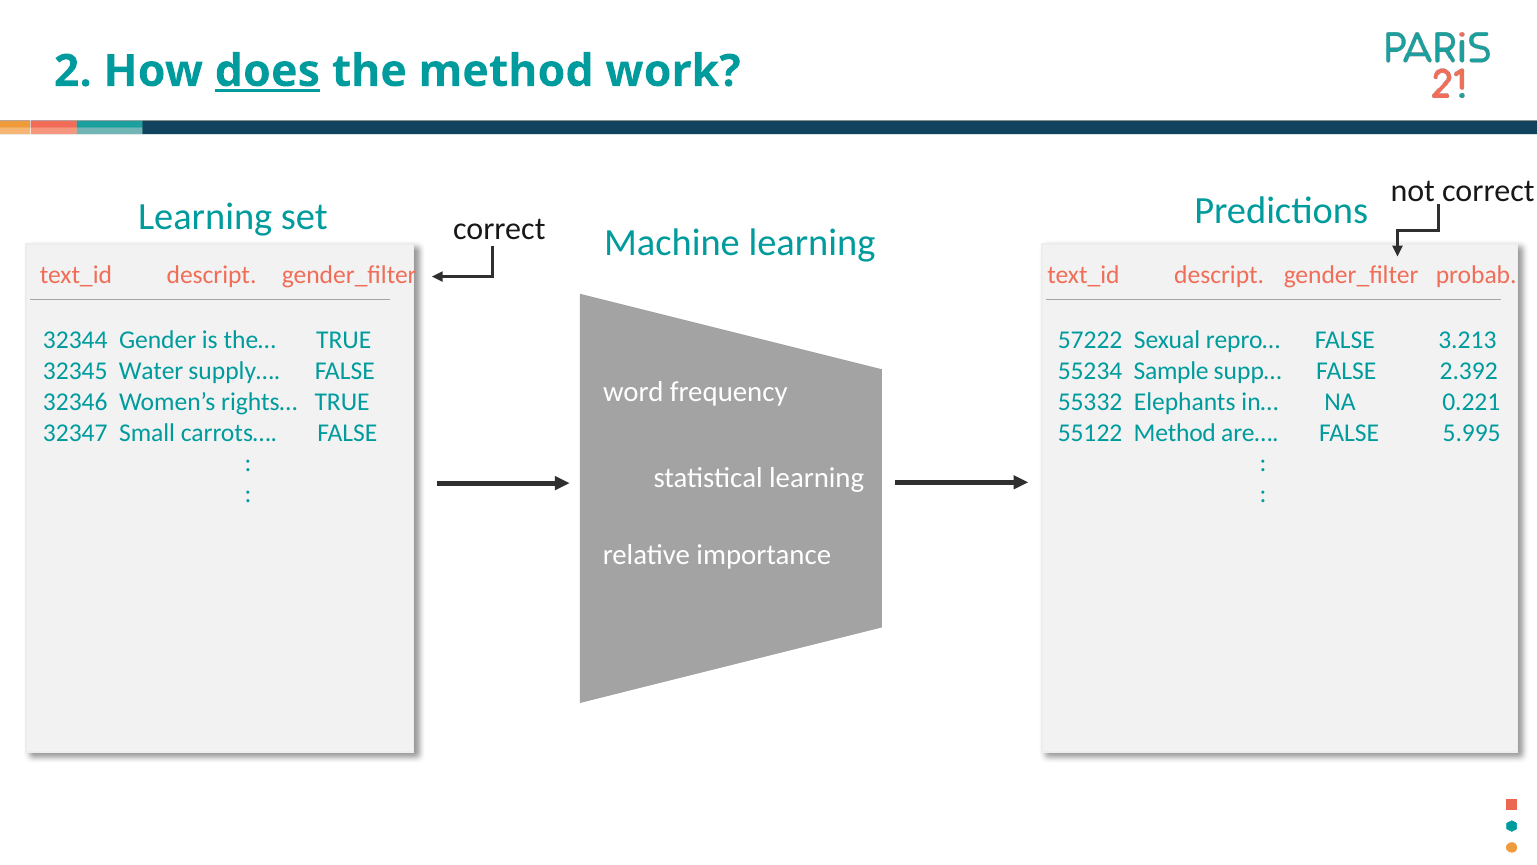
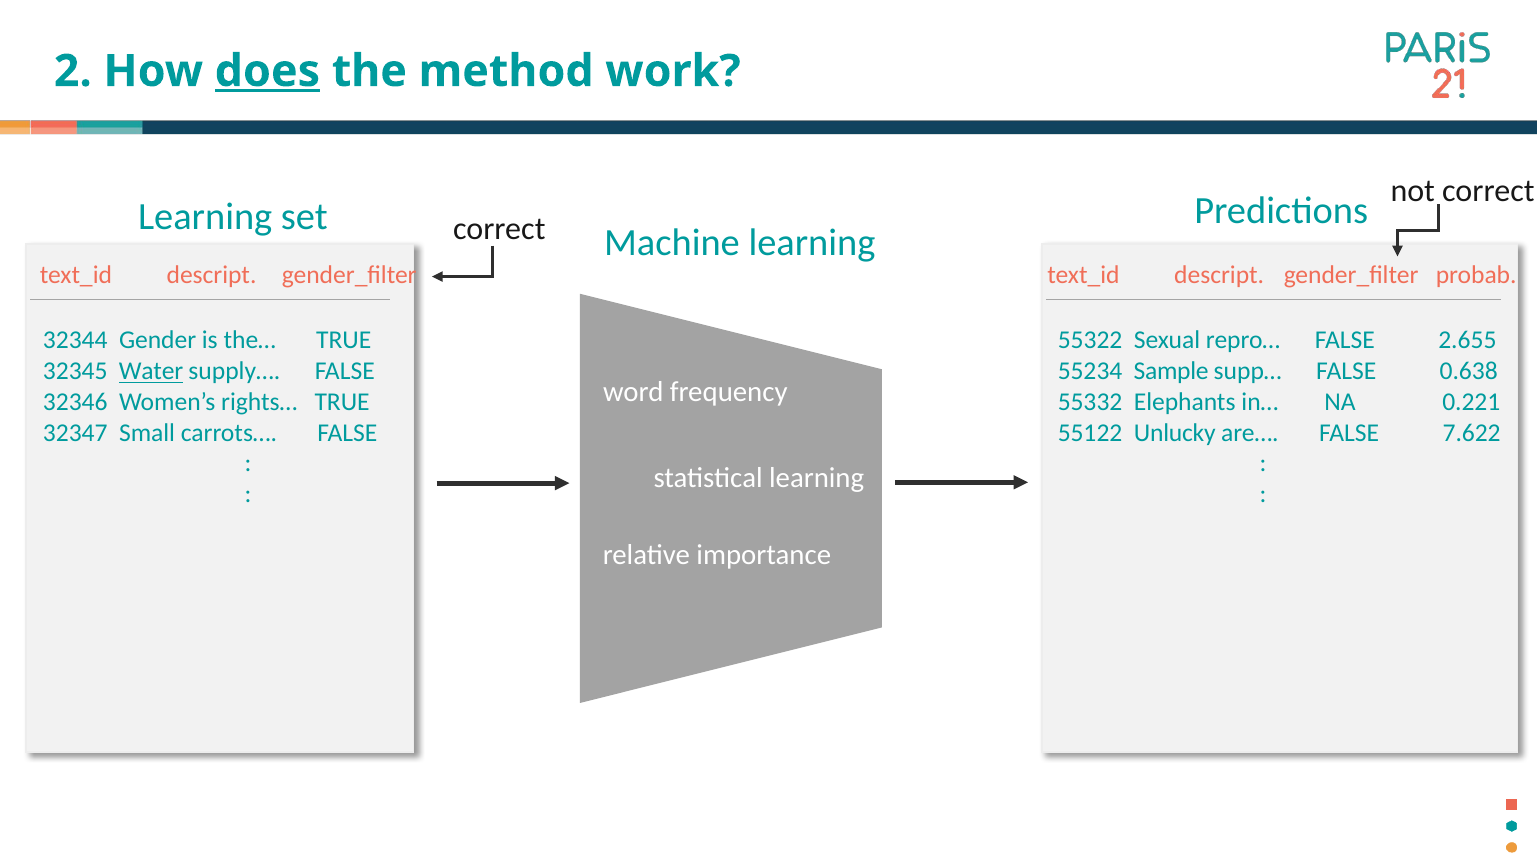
57222: 57222 -> 55322 (1090, 340)
3.213: 3.213 -> 2.655 (1467, 340)
Water underline: none -> present (151, 371)
2.392: 2.392 -> 0.638 (1469, 371)
55122 Method: Method -> Unlucky (1175, 433)
5.995: 5.995 -> 7.622 (1472, 433)
